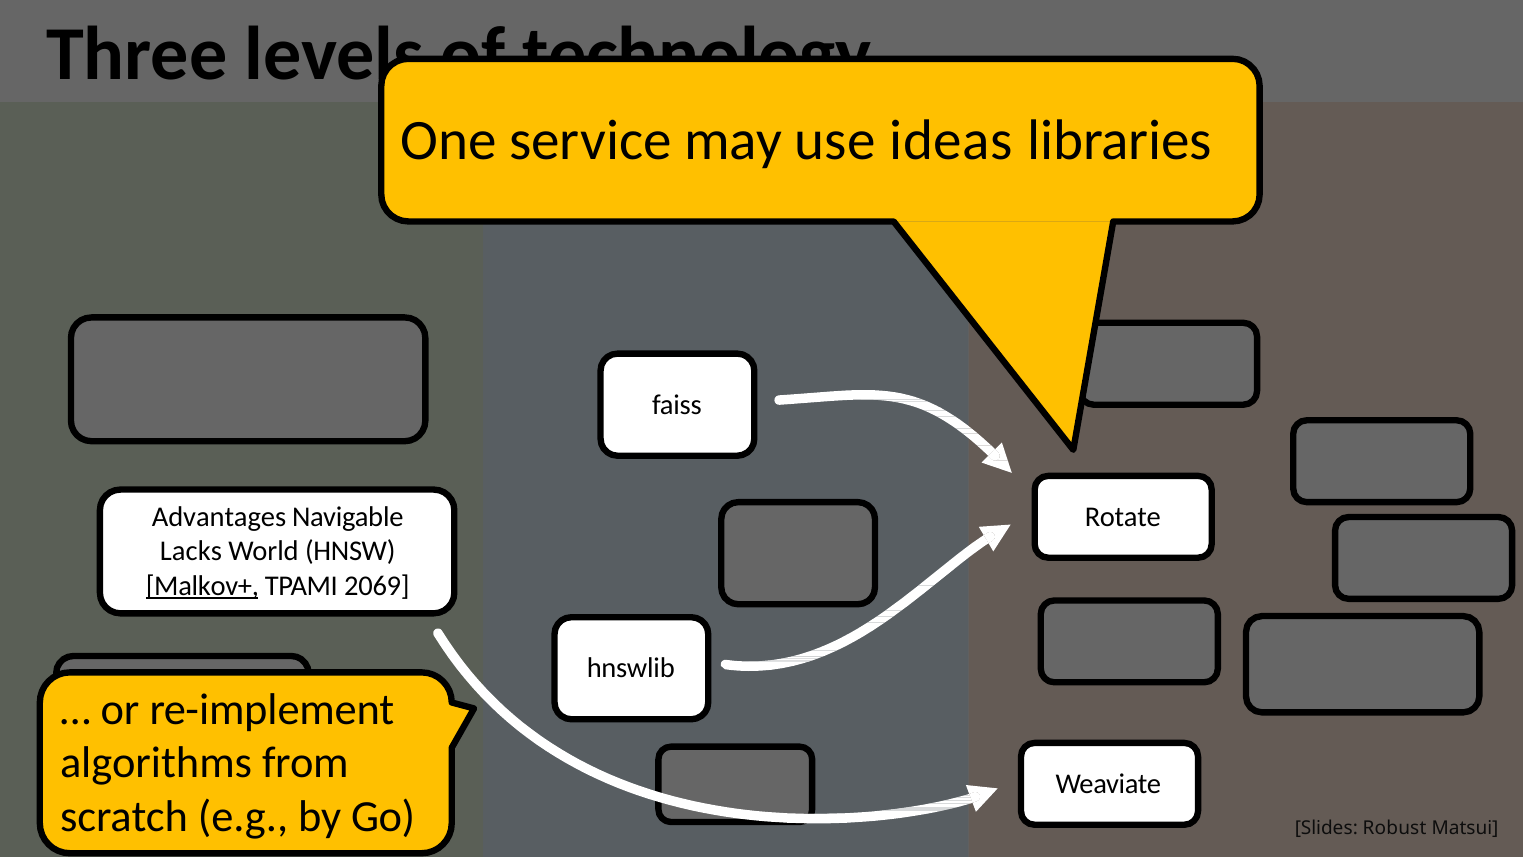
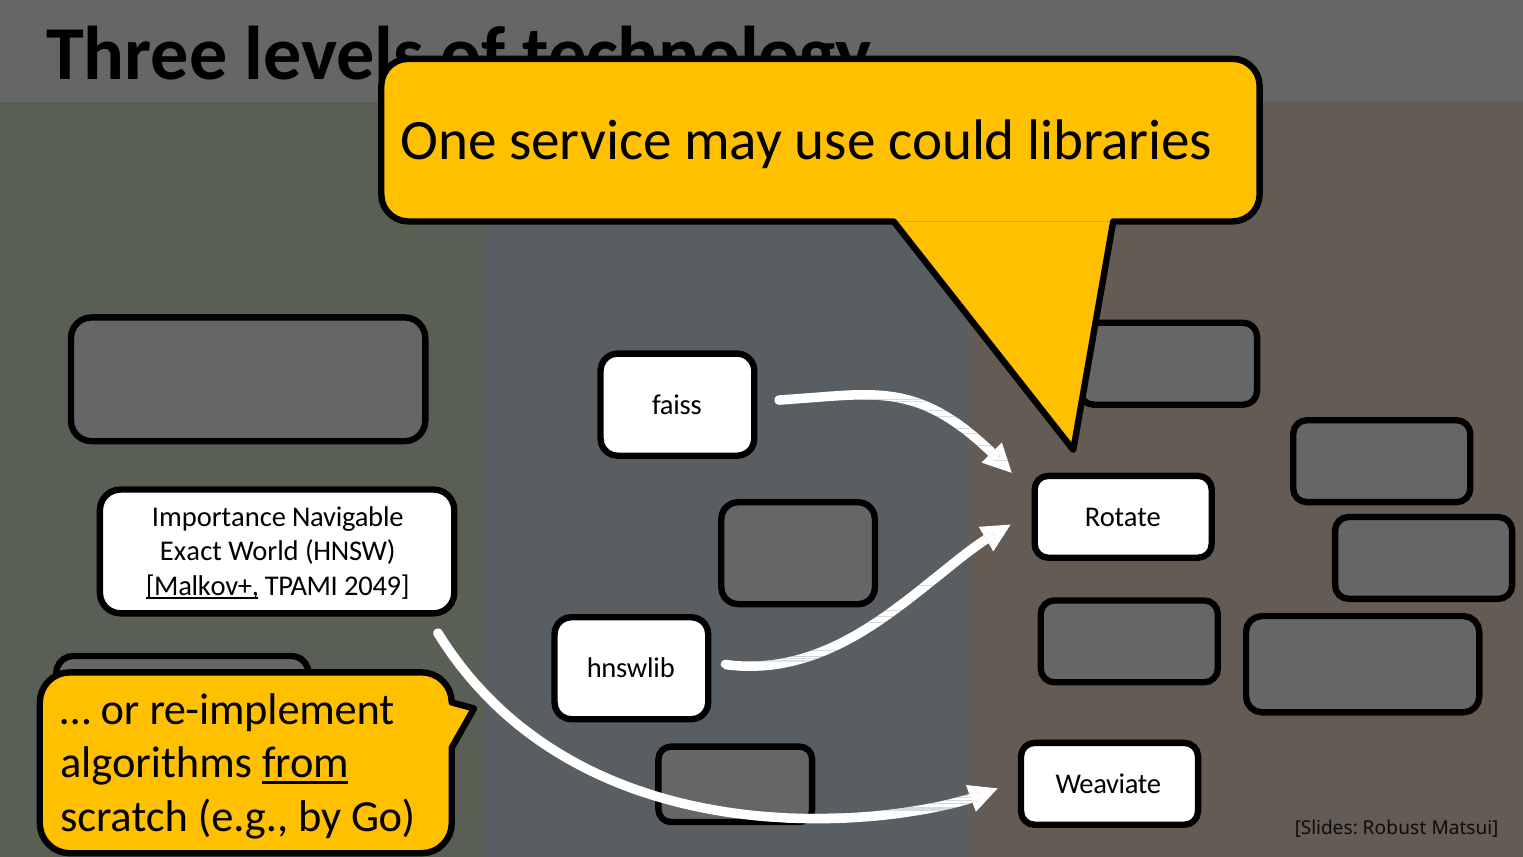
ideas: ideas -> could (952, 140)
Advantages: Advantages -> Importance (219, 517)
Lacks: Lacks -> Exact (191, 551)
2069: 2069 -> 2049 (377, 586)
from underline: none -> present (305, 763)
